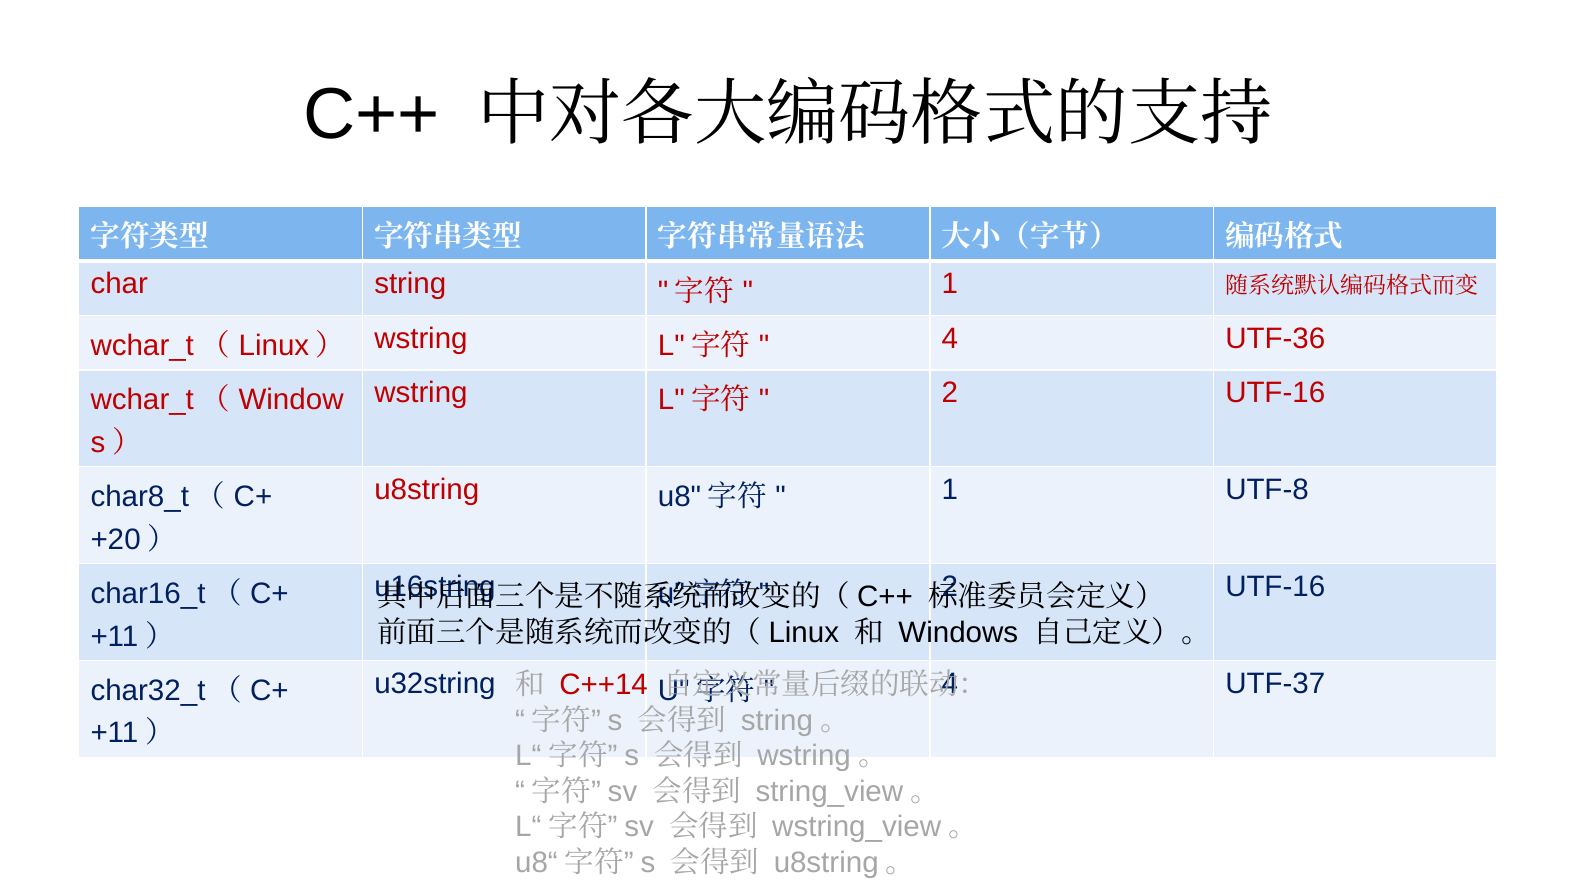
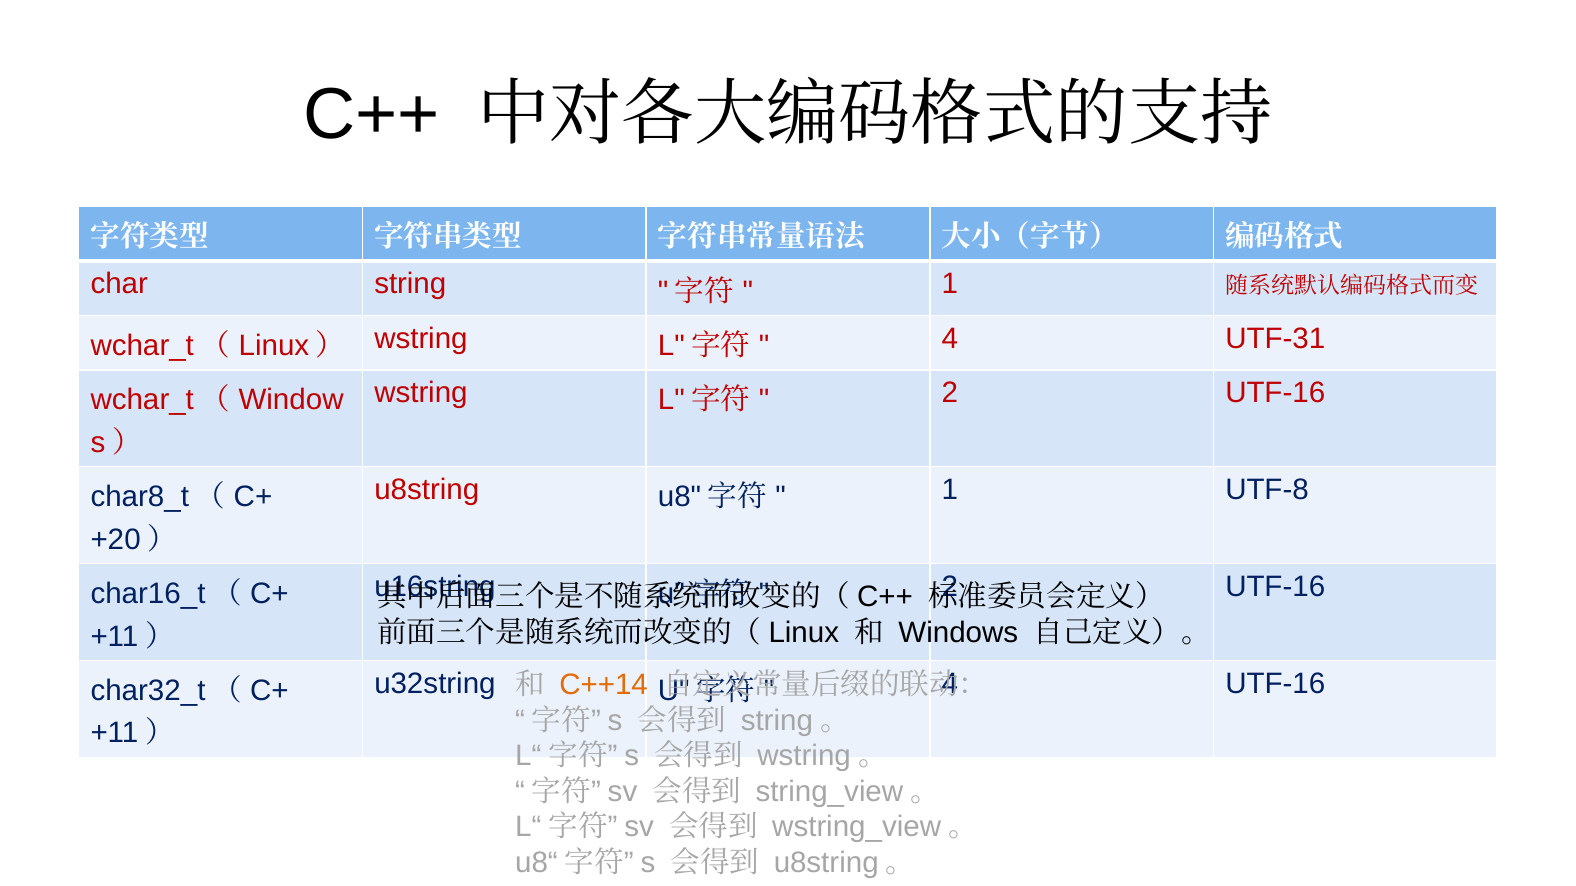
UTF-36: UTF-36 -> UTF-31 (1275, 339)
UTF-37: UTF-37 -> UTF-16 (1275, 684)
C++14 colour: red -> orange (604, 685)
